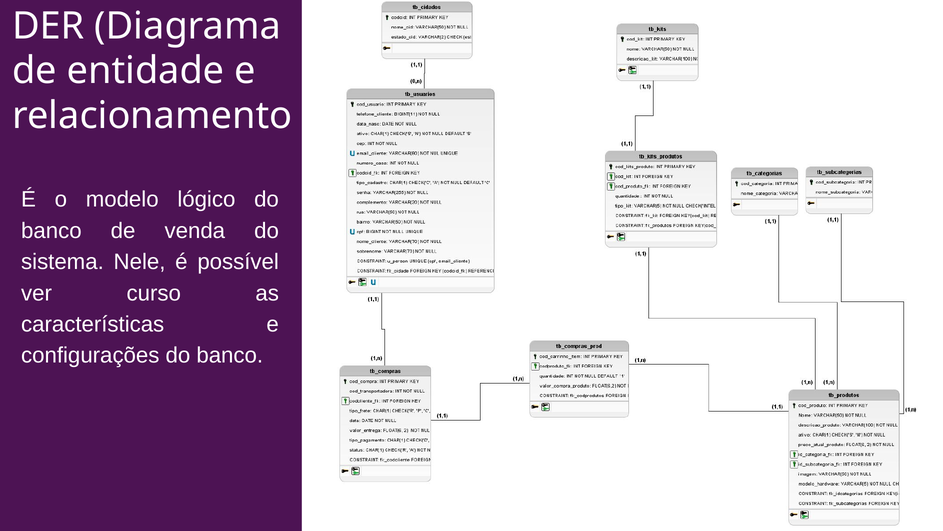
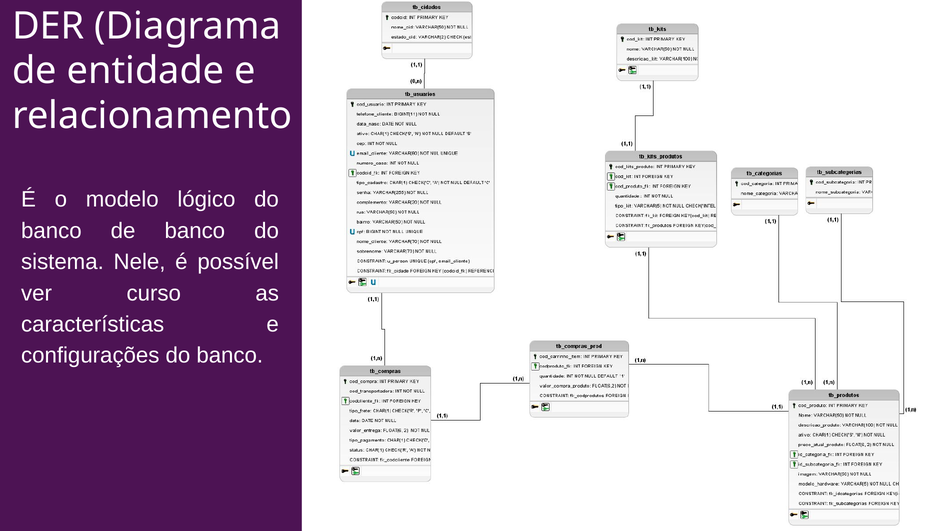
de venda: venda -> banco (195, 231)
